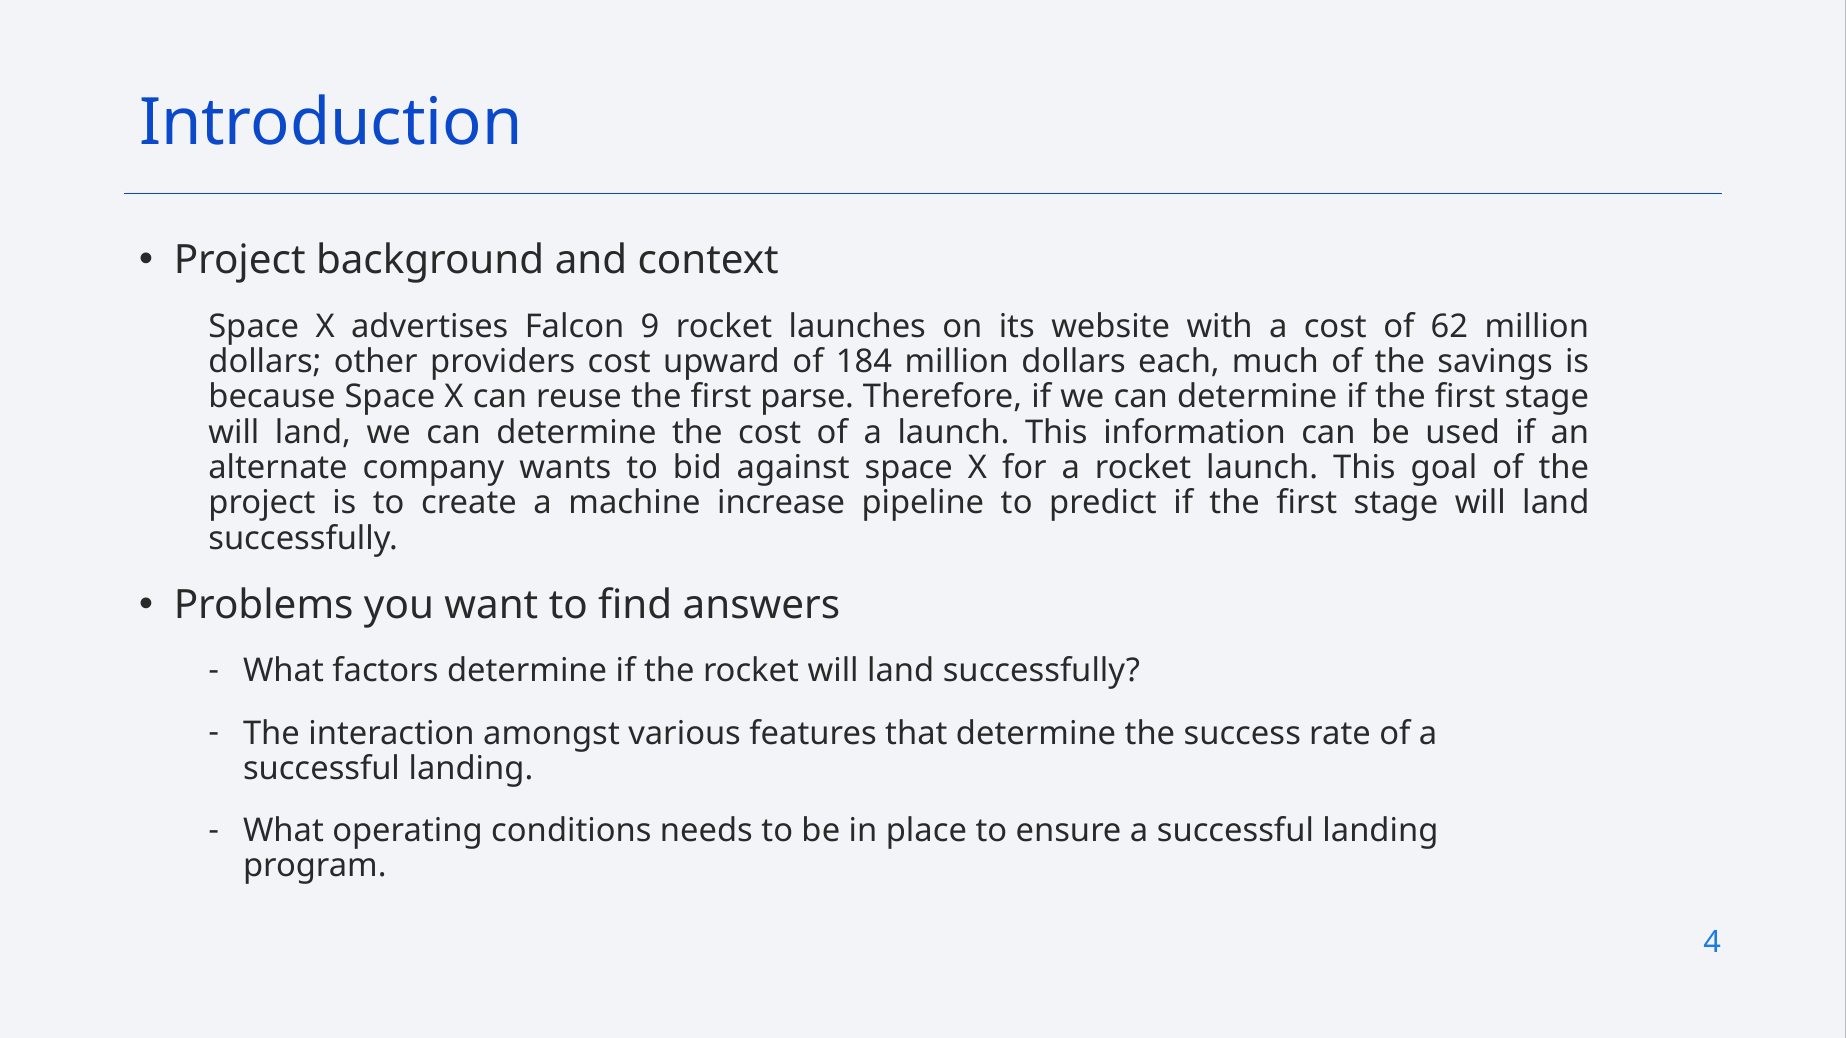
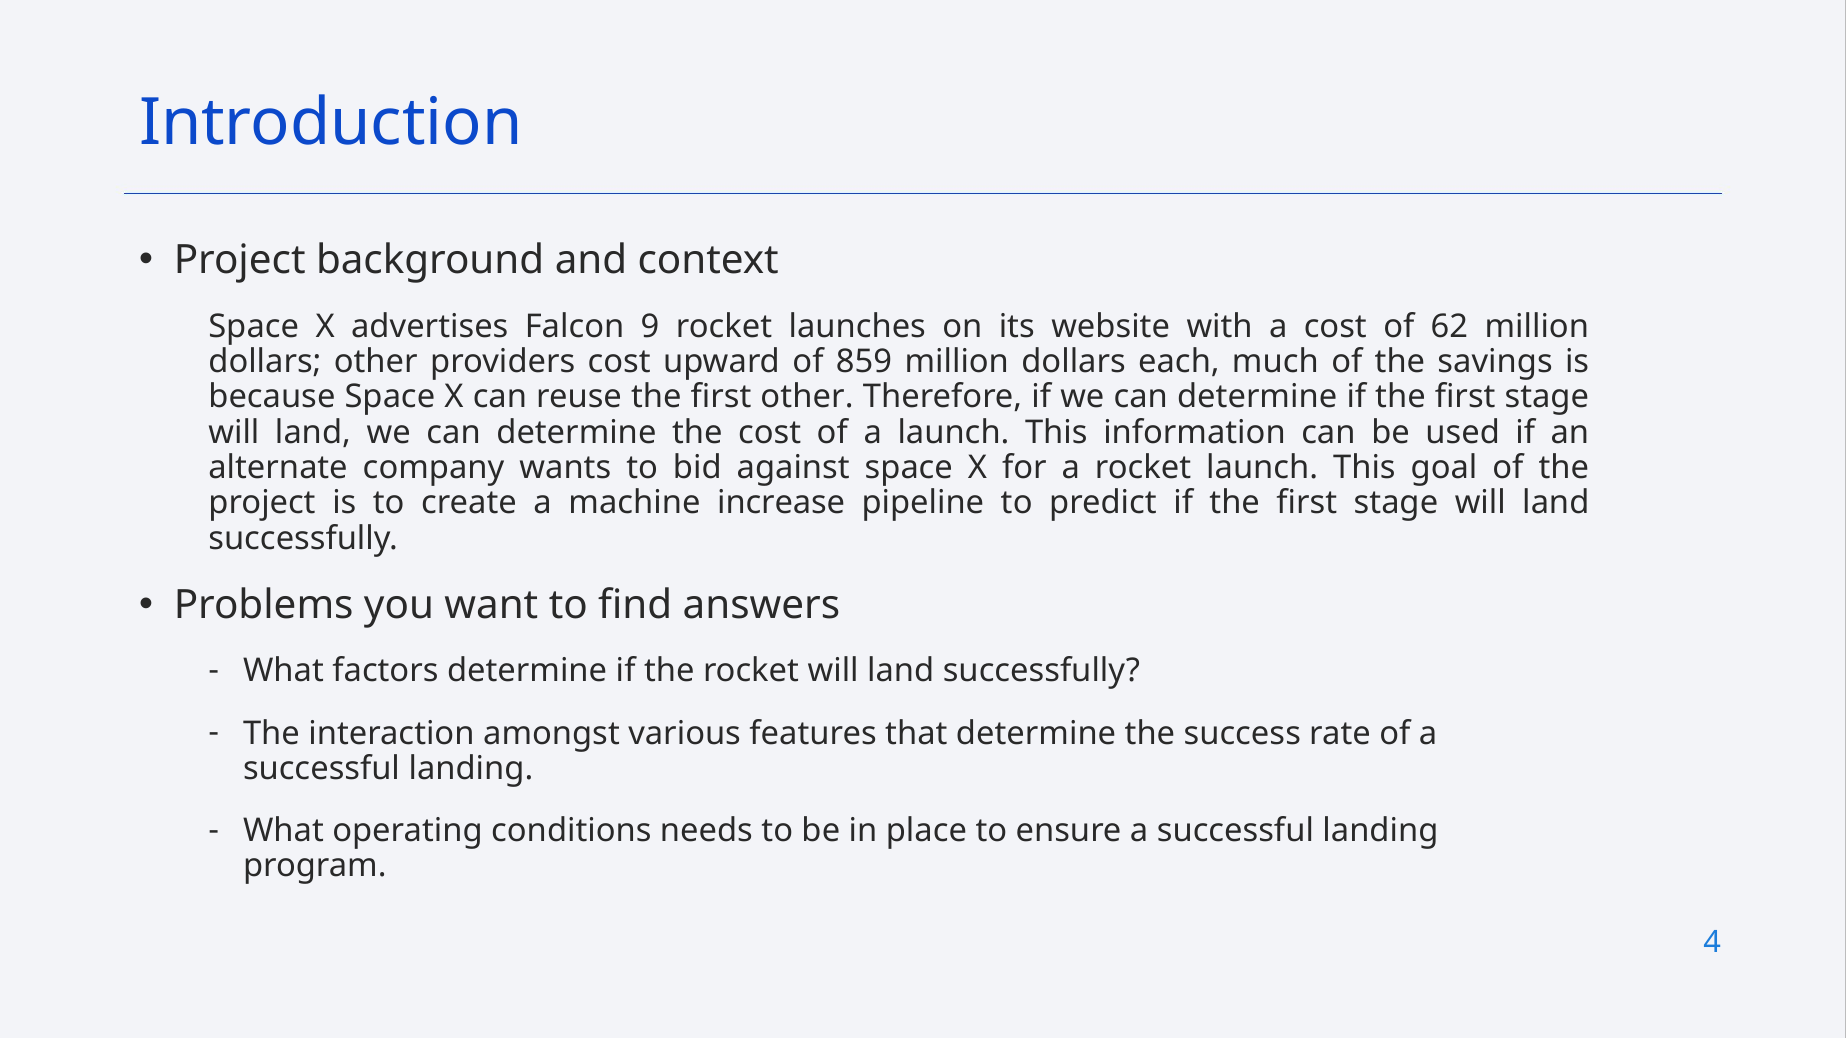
184: 184 -> 859 (864, 362)
first parse: parse -> other (807, 397)
